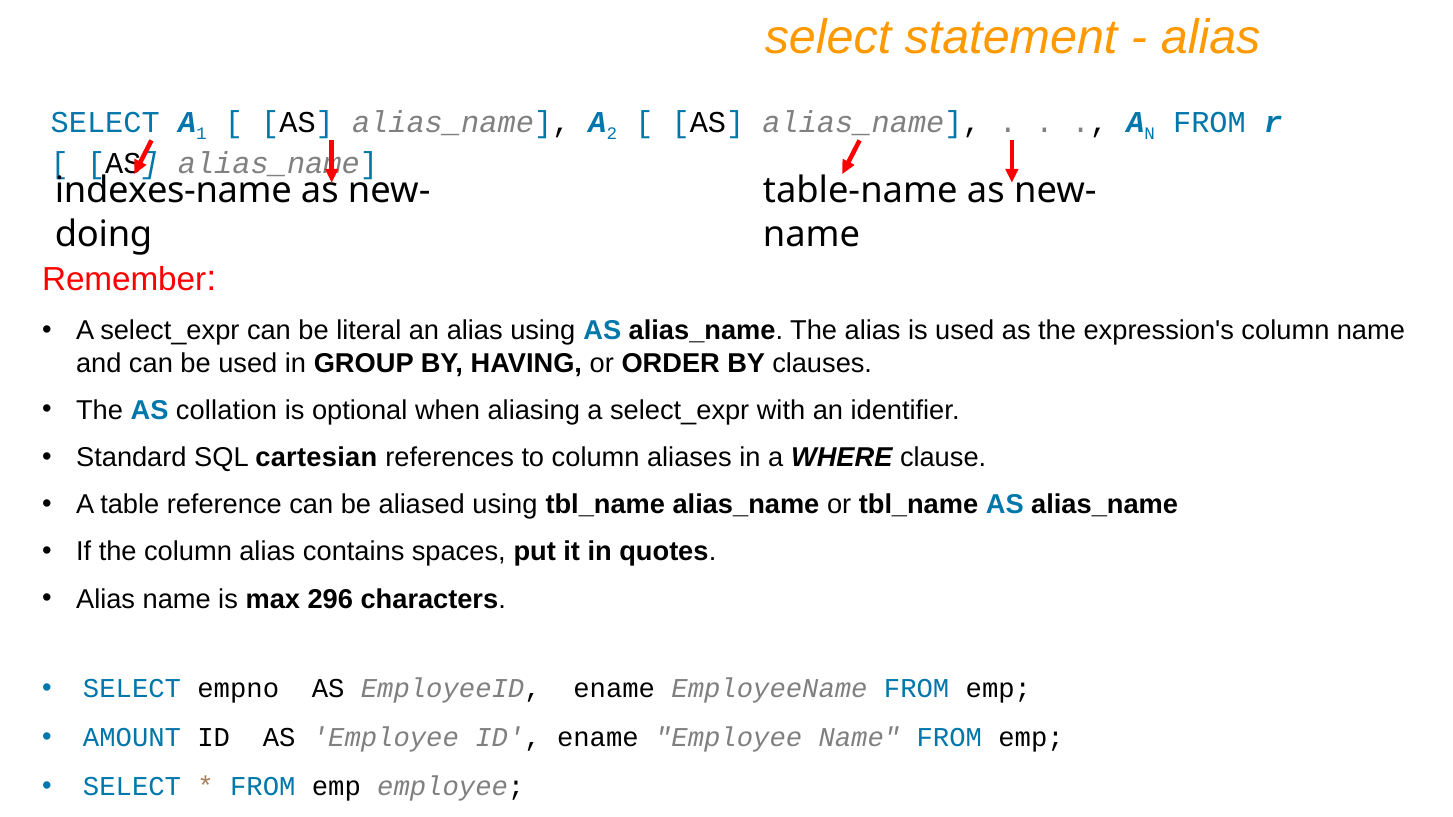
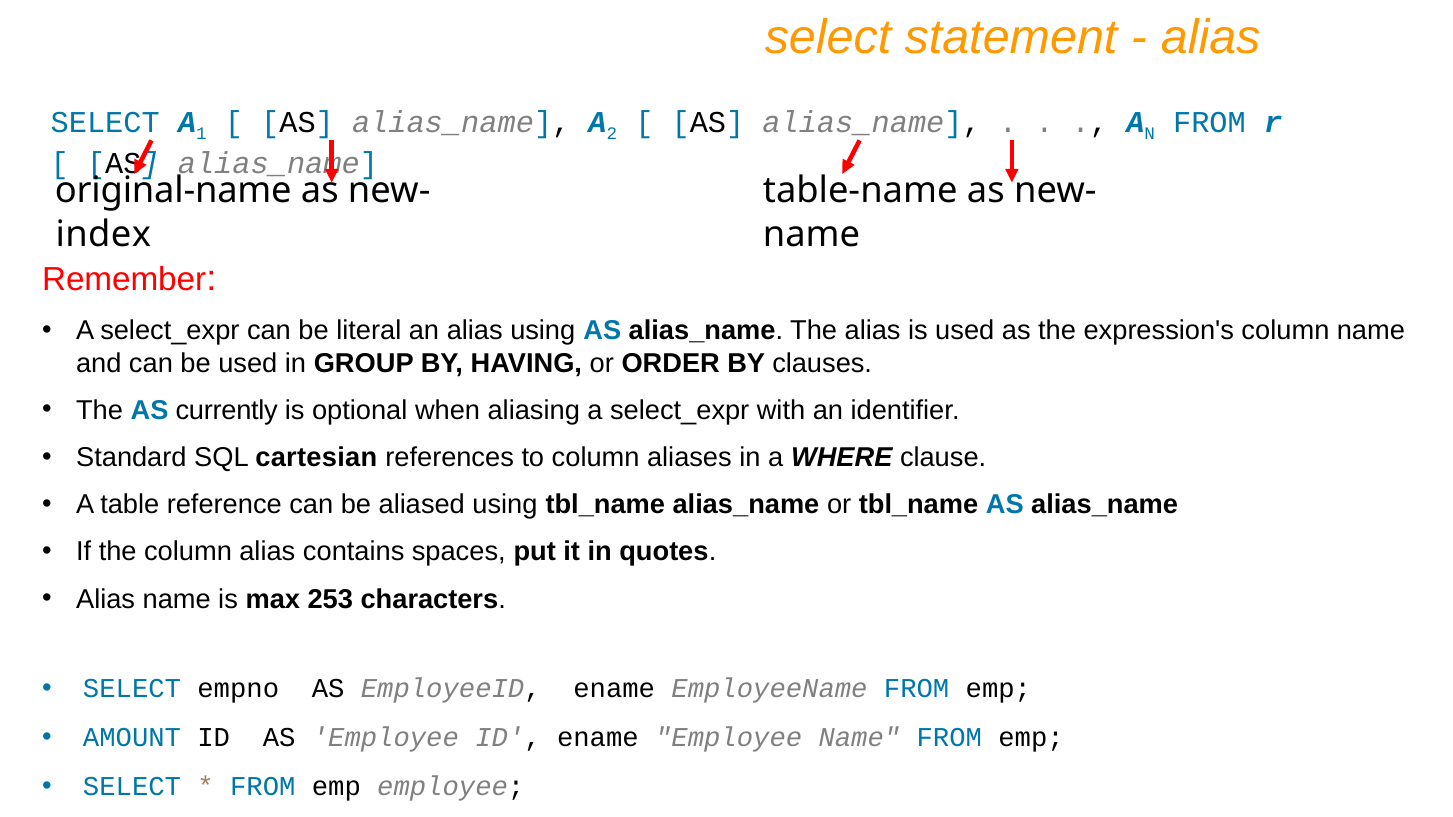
indexes-name: indexes-name -> original-name (173, 191)
doing: doing -> index (103, 234)
collation: collation -> currently (227, 411)
296: 296 -> 253 (330, 599)
